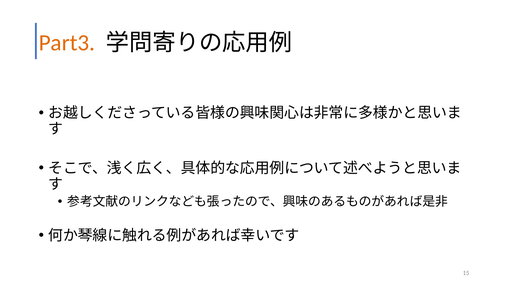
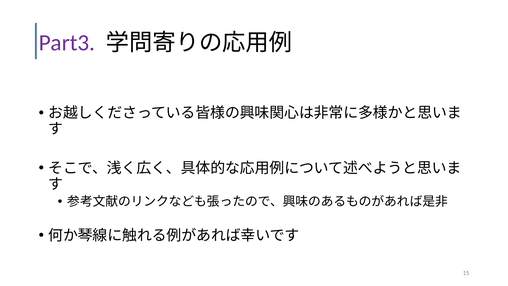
Part3 colour: orange -> purple (67, 43)
